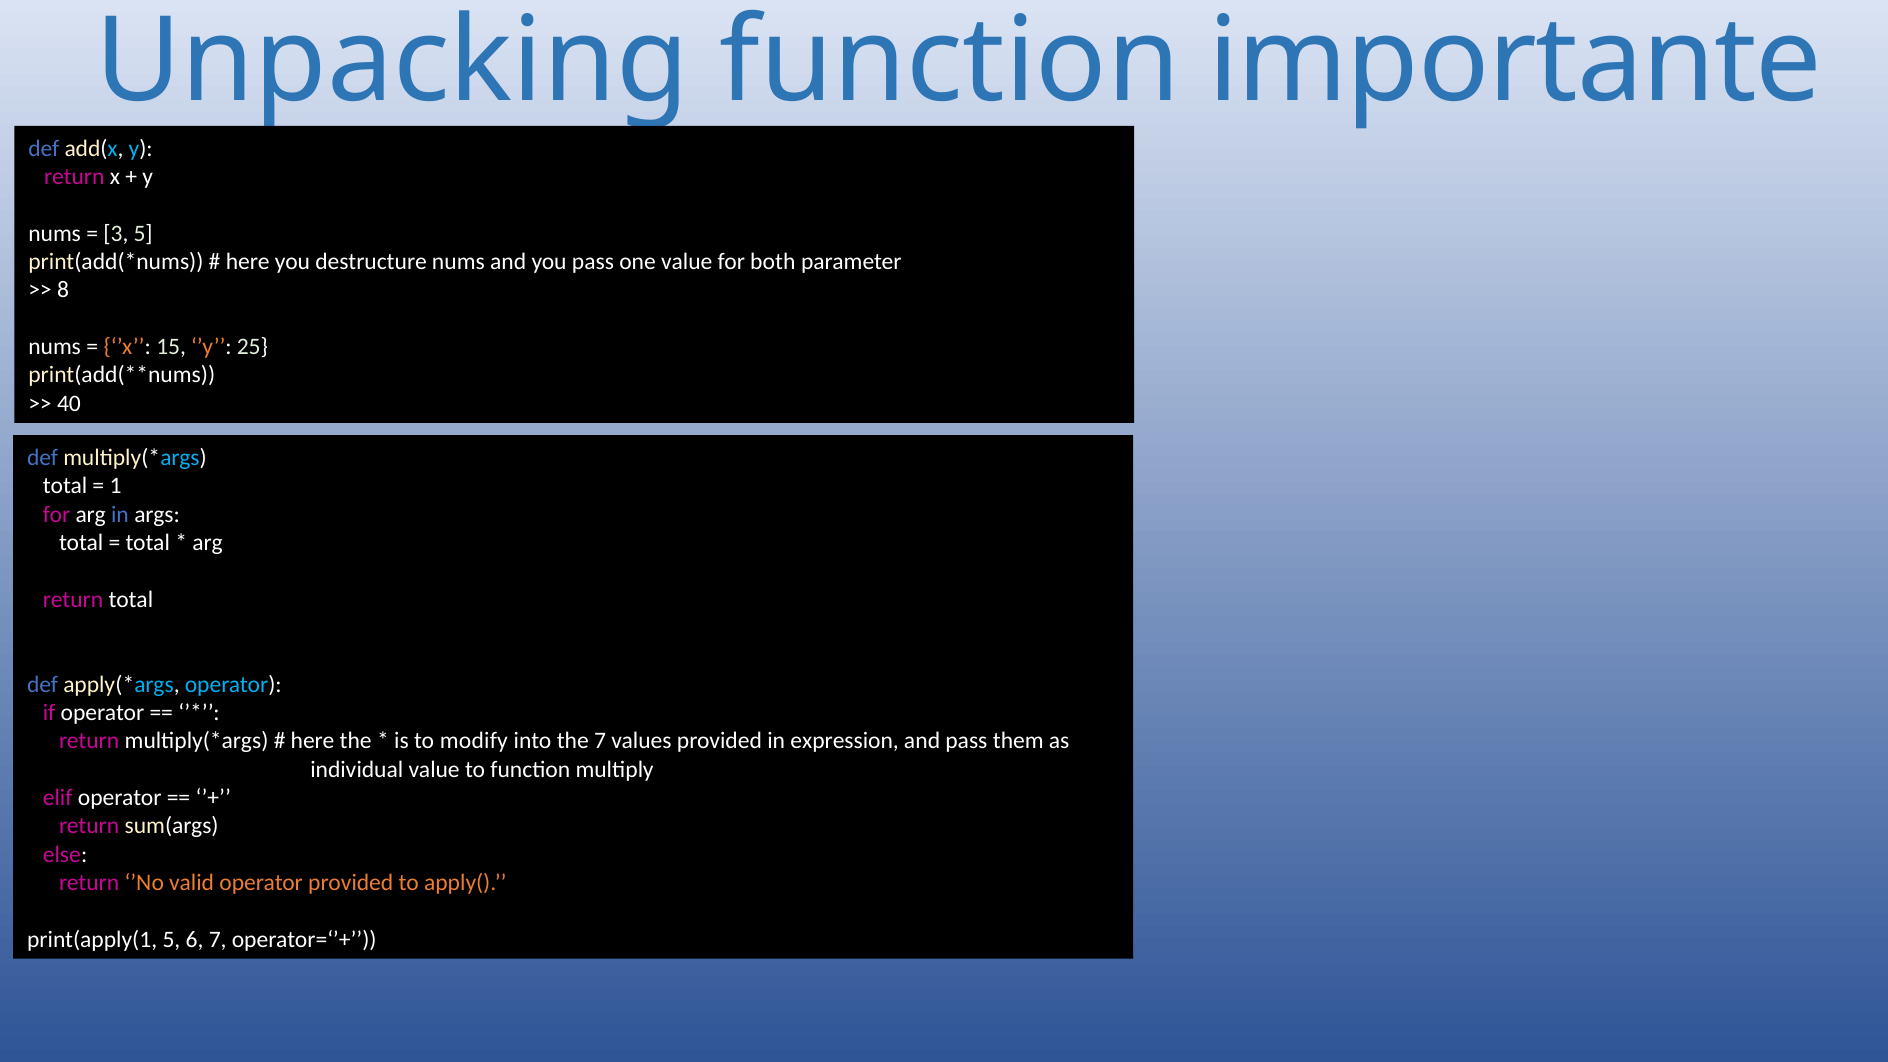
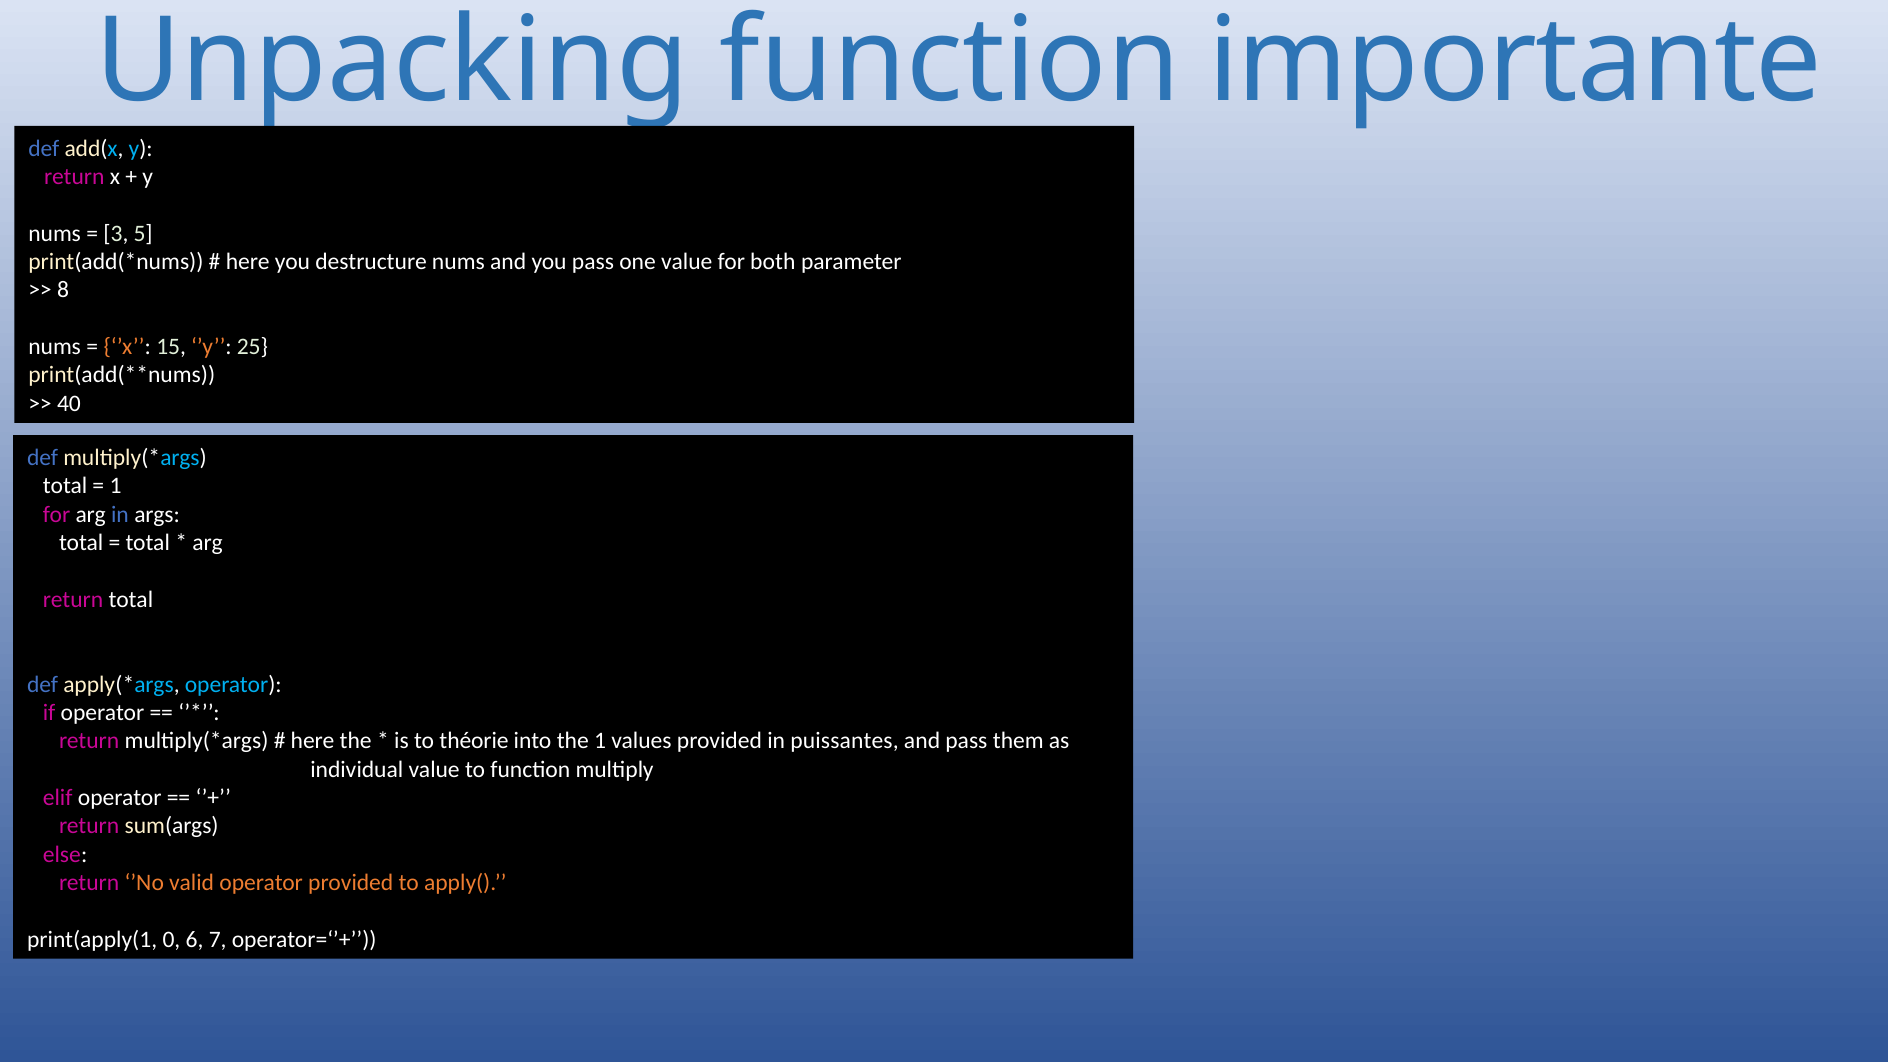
modify: modify -> théorie (474, 741)
the 7: 7 -> 1 (600, 741)
expression: expression -> puissantes (845, 741)
print(apply(1 5: 5 -> 0 (171, 939)
